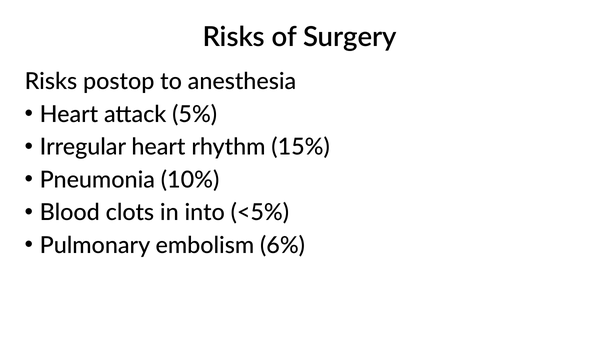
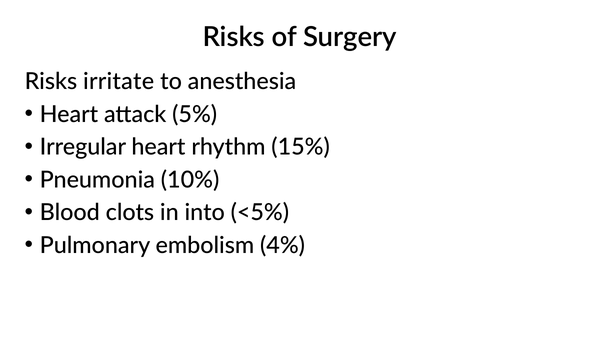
postop: postop -> irritate (119, 82)
6%: 6% -> 4% (283, 246)
